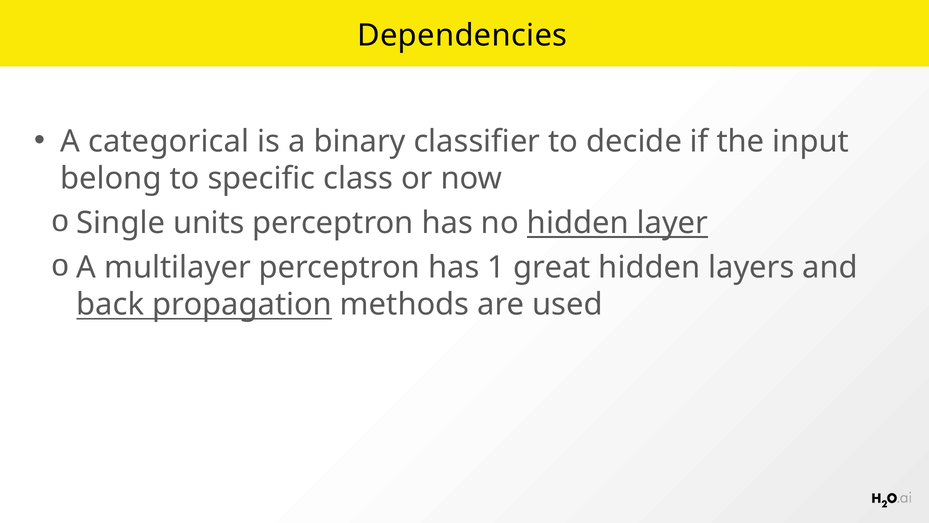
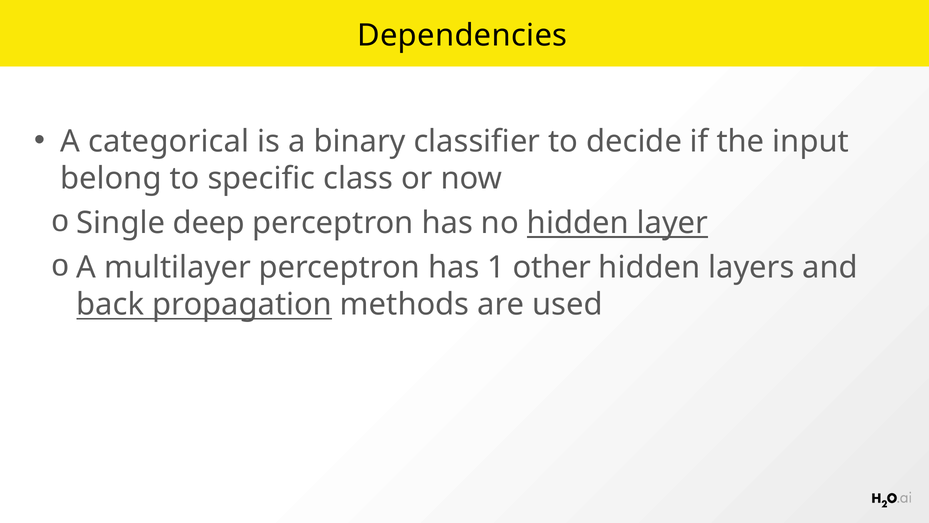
units: units -> deep (209, 223)
great: great -> other (552, 267)
